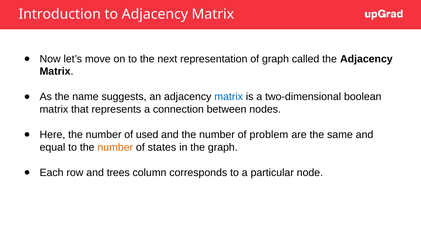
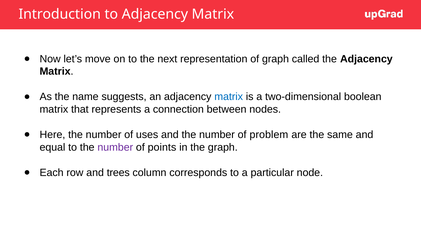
used: used -> uses (147, 135)
number colour: orange -> purple (115, 147)
states: states -> points (162, 147)
